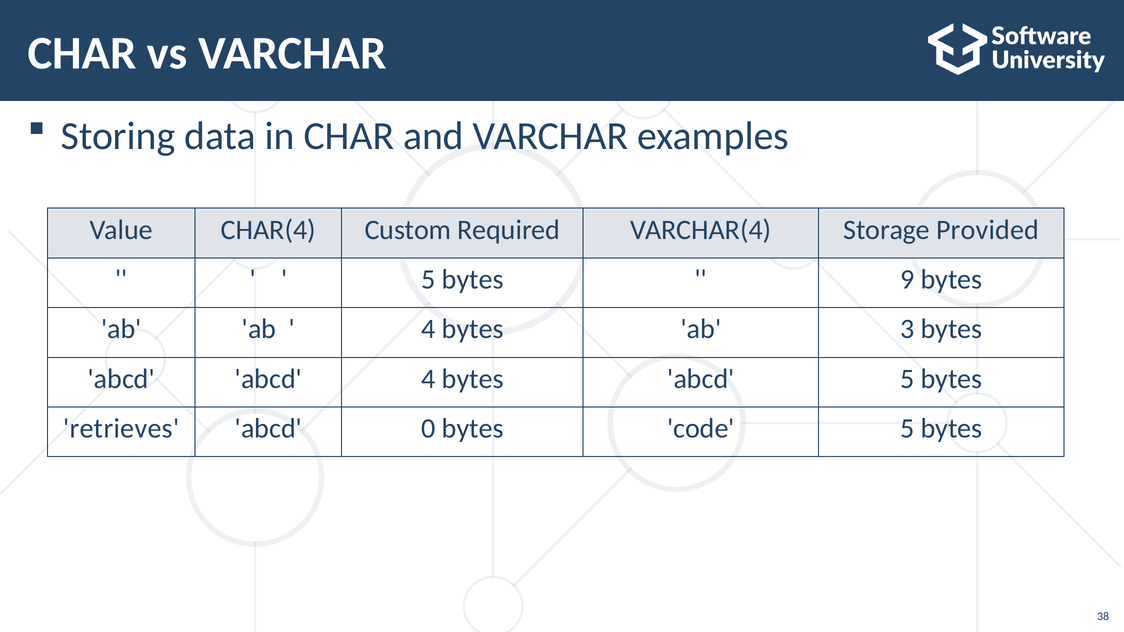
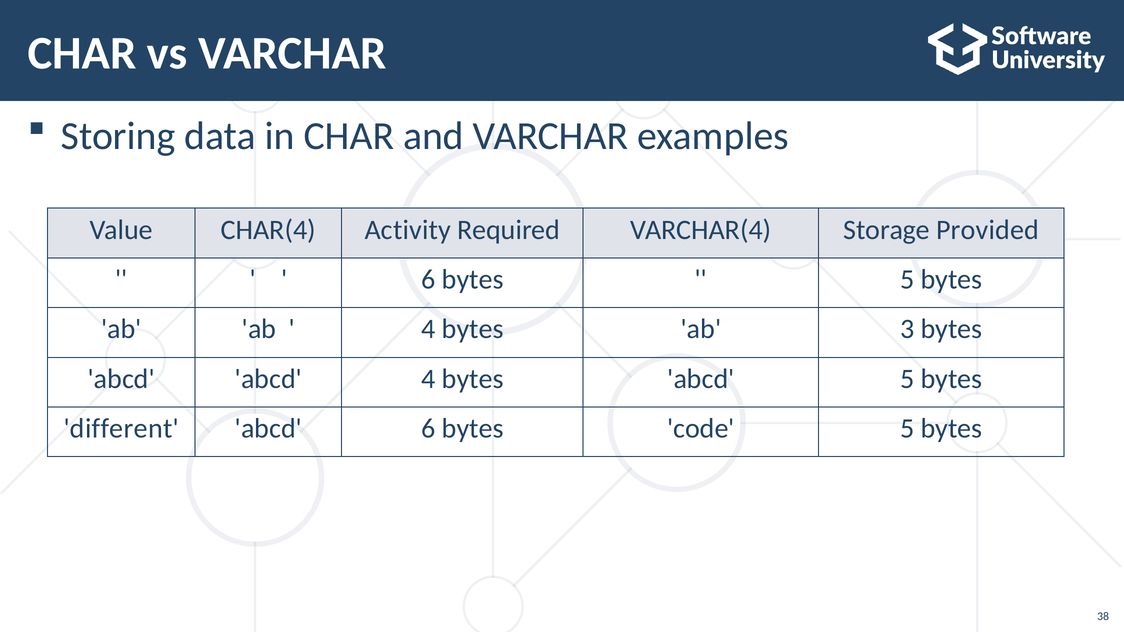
Custom: Custom -> Activity (408, 230)
5: 5 -> 6 (429, 280)
9: 9 -> 5 (907, 280)
retrieves: retrieves -> different (121, 429)
abcd 0: 0 -> 6 (429, 429)
